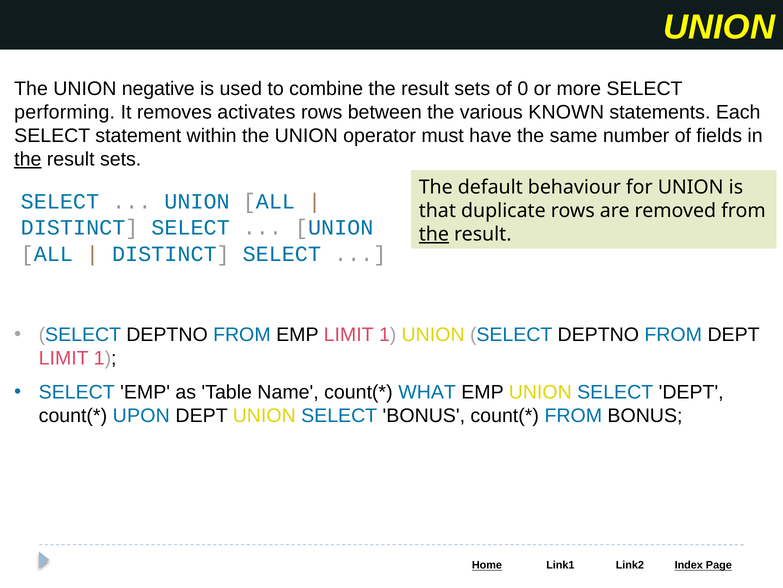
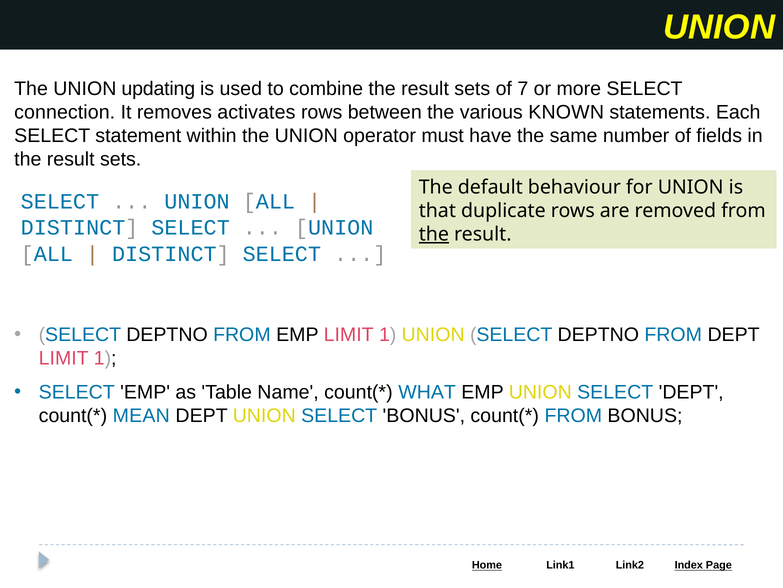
negative: negative -> updating (158, 89)
0: 0 -> 7 (523, 89)
performing: performing -> connection (65, 112)
the underline: present -> none (28, 159)
UPON: UPON -> MEAN (141, 415)
